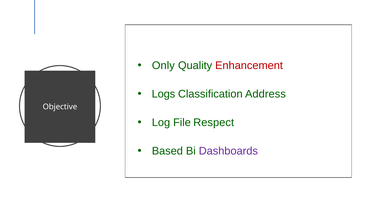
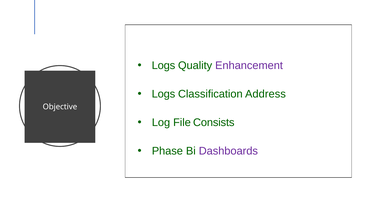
Only: Only -> Logs (163, 66)
Enhancement colour: red -> purple (249, 66)
Respect: Respect -> Consists (214, 123)
Based: Based -> Phase (167, 151)
